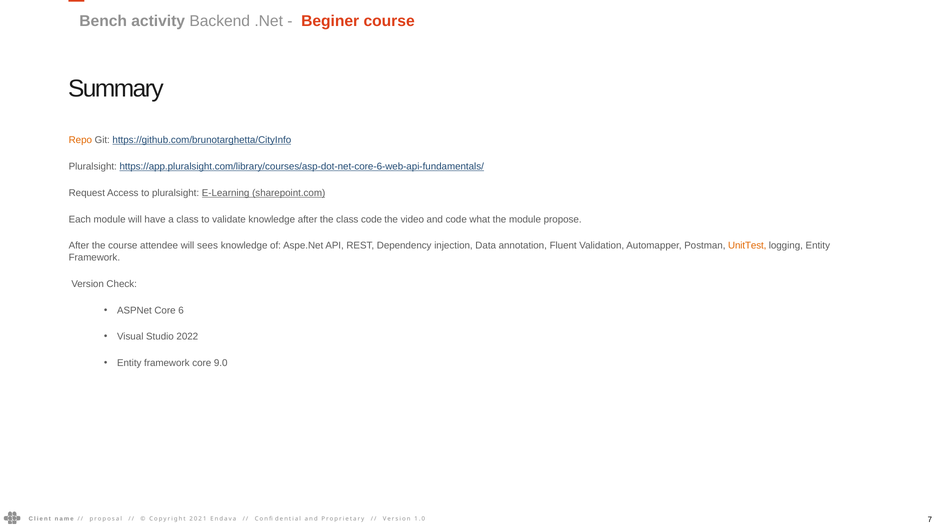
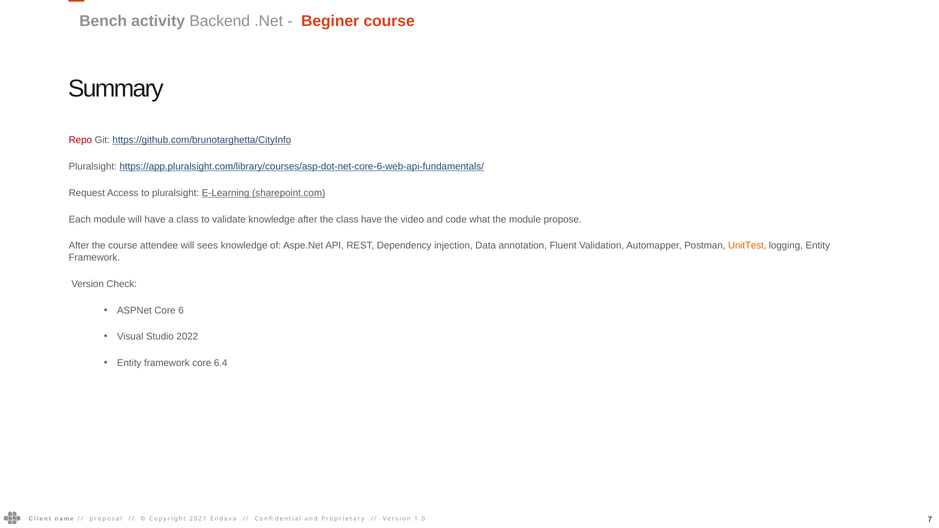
Repo colour: orange -> red (80, 140)
class code: code -> have (371, 219)
9.0: 9.0 -> 6.4 (221, 363)
